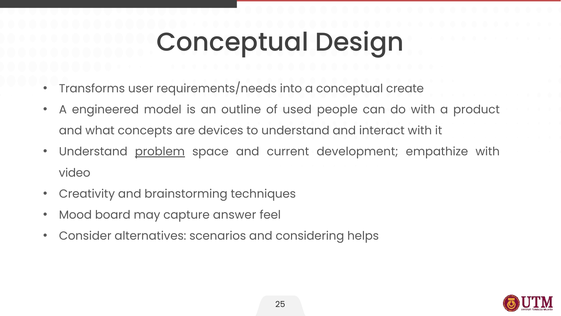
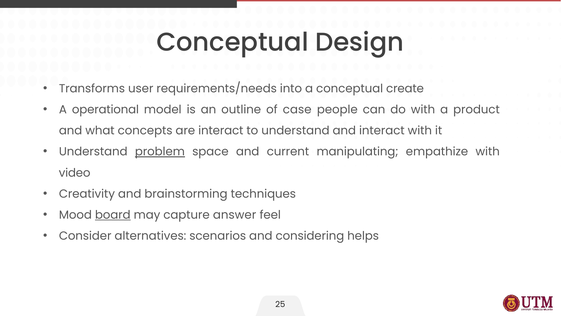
engineered: engineered -> operational (105, 110)
used: used -> case (297, 110)
are devices: devices -> interact (221, 131)
development: development -> manipulating (357, 152)
board underline: none -> present (113, 215)
